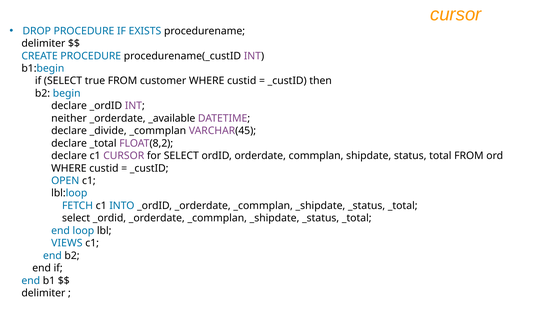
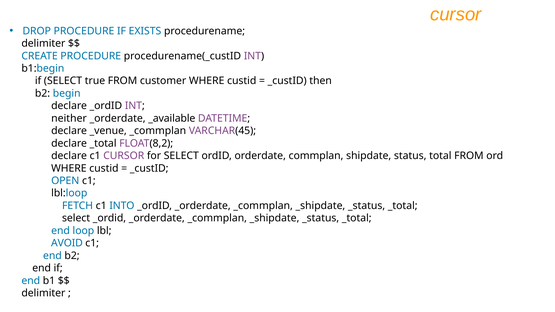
_divide: _divide -> _venue (108, 131)
VIEWS: VIEWS -> AVOID (67, 243)
